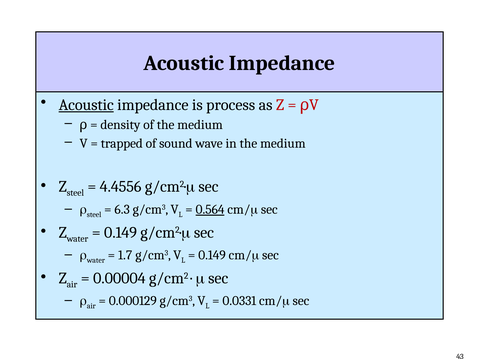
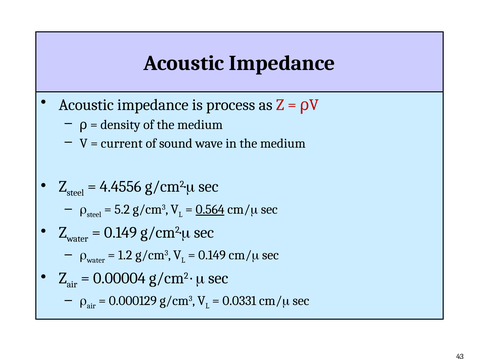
Acoustic underline: present -> none (86, 105)
trapped: trapped -> current (122, 144)
6.3: 6.3 -> 5.2 (122, 210)
1.7: 1.7 -> 1.2 (125, 255)
